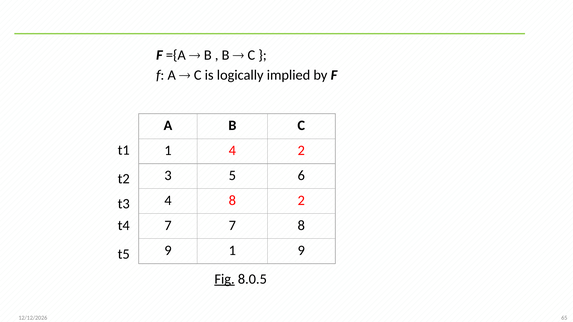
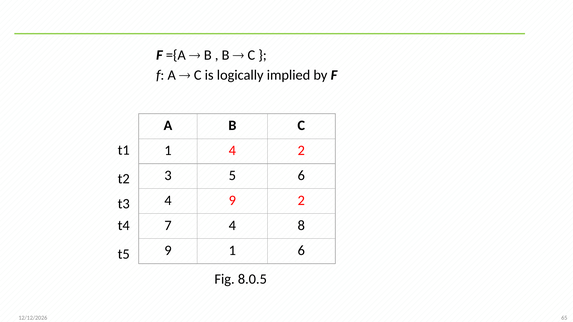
4 8: 8 -> 9 (232, 201)
7 7: 7 -> 4 (232, 226)
1 9: 9 -> 6 (301, 251)
Fig underline: present -> none (225, 279)
